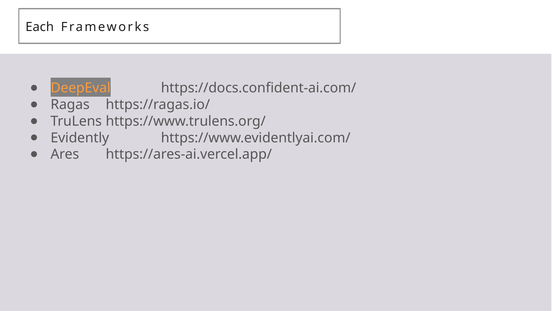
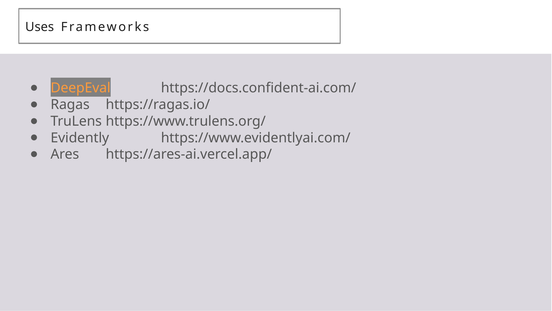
Each: Each -> Uses (40, 27)
